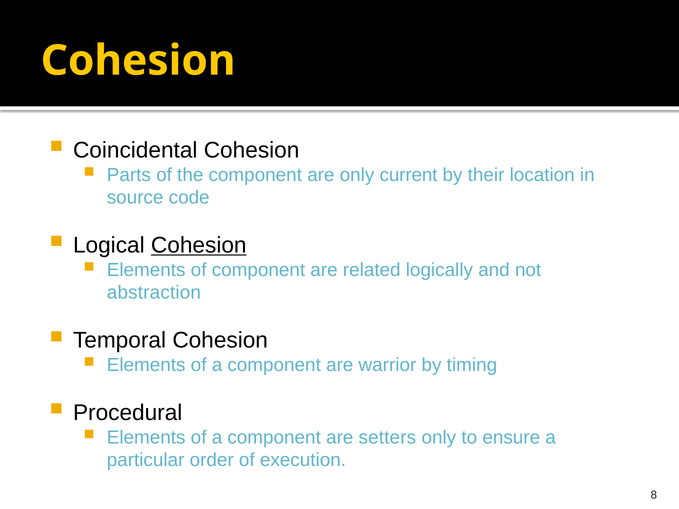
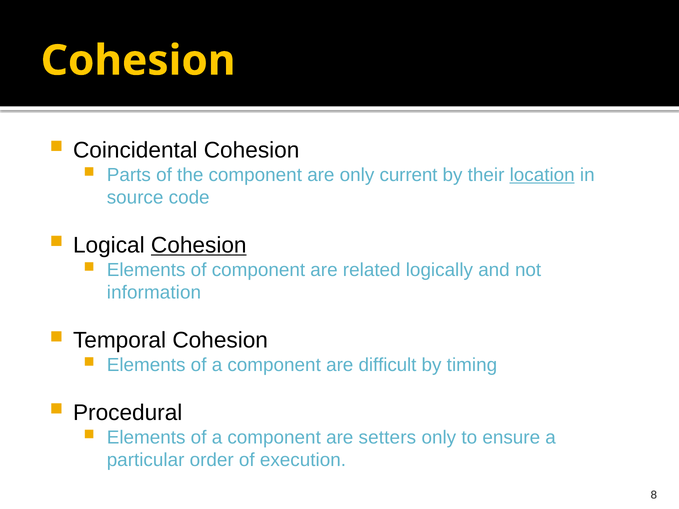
location underline: none -> present (542, 175)
abstraction: abstraction -> information (154, 293)
warrior: warrior -> difficult (387, 365)
